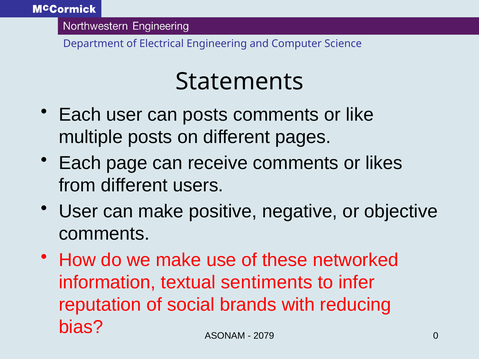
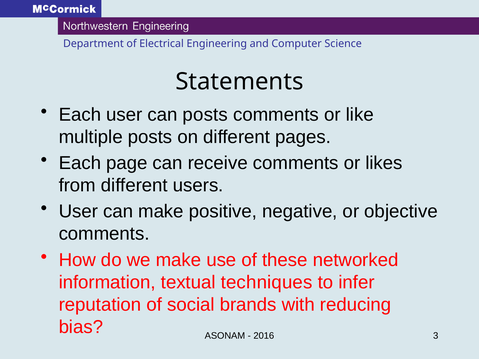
sentiments: sentiments -> techniques (267, 282)
0: 0 -> 3 (436, 336)
2079: 2079 -> 2016 (264, 336)
